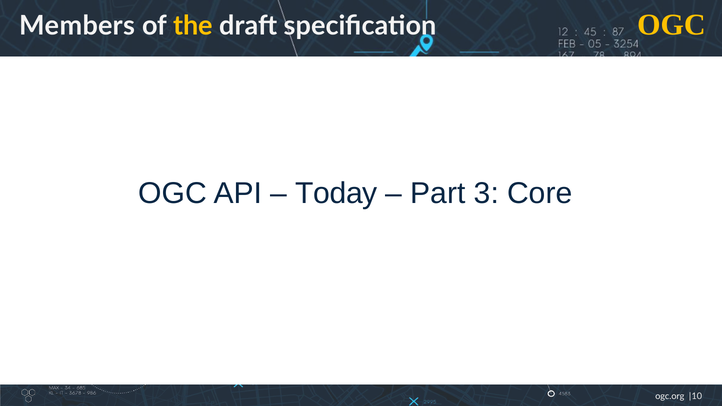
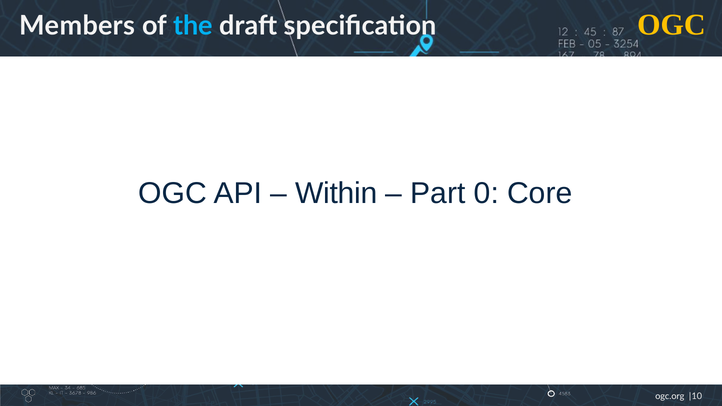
the colour: yellow -> light blue (193, 26)
Today: Today -> Within (336, 194)
3: 3 -> 0 (486, 194)
